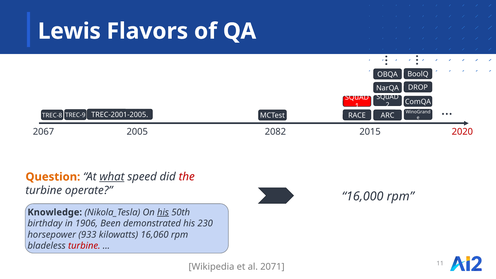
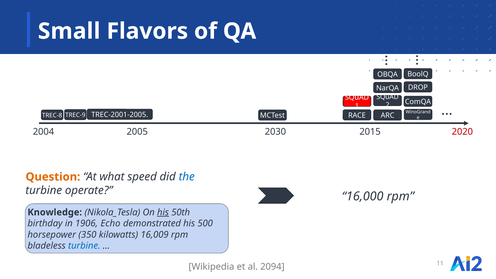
Lewis: Lewis -> Small (69, 31)
2067: 2067 -> 2004 (43, 132)
2082: 2082 -> 2030 (275, 132)
what underline: present -> none (112, 177)
the colour: red -> blue (187, 177)
Been: Been -> Echo (110, 223)
230: 230 -> 500 (205, 223)
933: 933 -> 350 (87, 235)
16,060: 16,060 -> 16,009 (155, 235)
turbine colour: red -> blue (84, 246)
2071: 2071 -> 2094 (272, 267)
